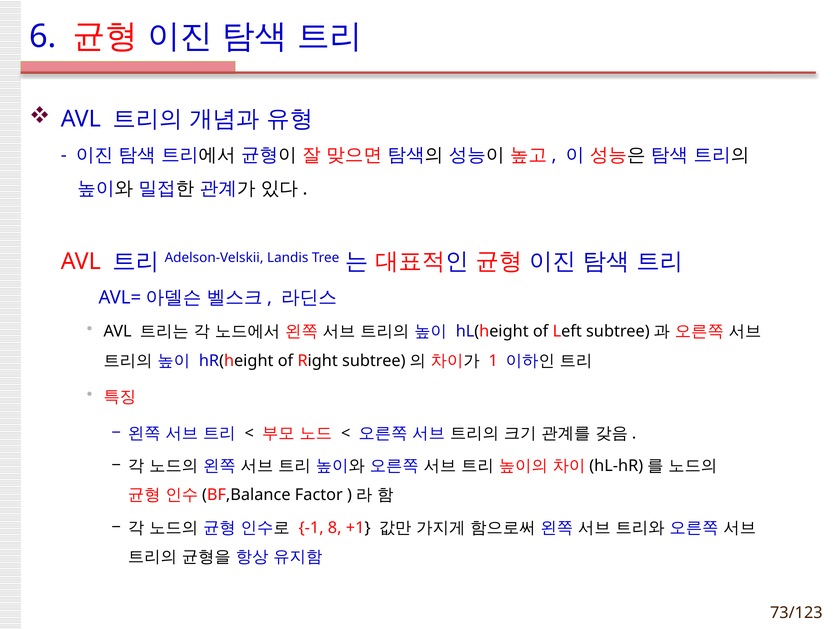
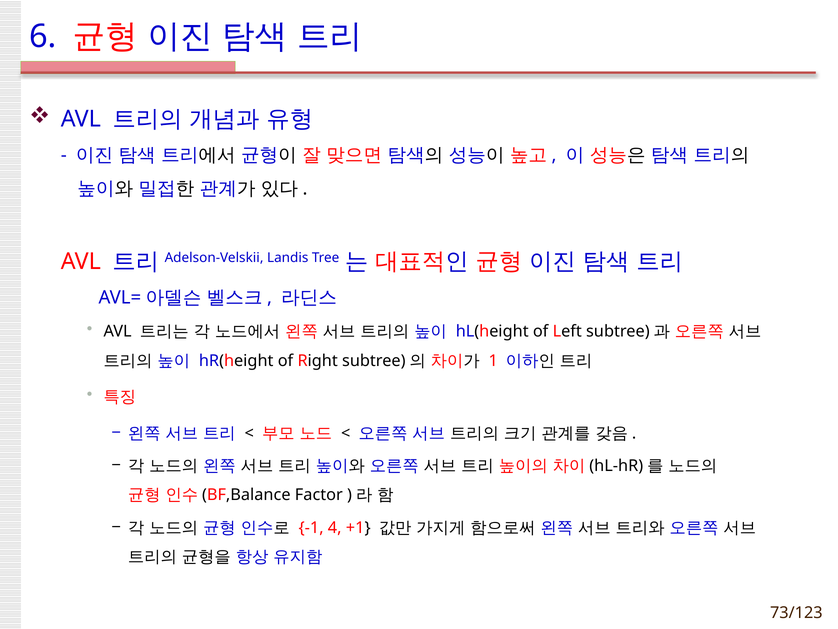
8: 8 -> 4 (335, 527)
